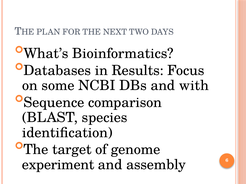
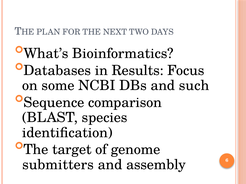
with: with -> such (194, 86)
experiment: experiment -> submitters (58, 165)
